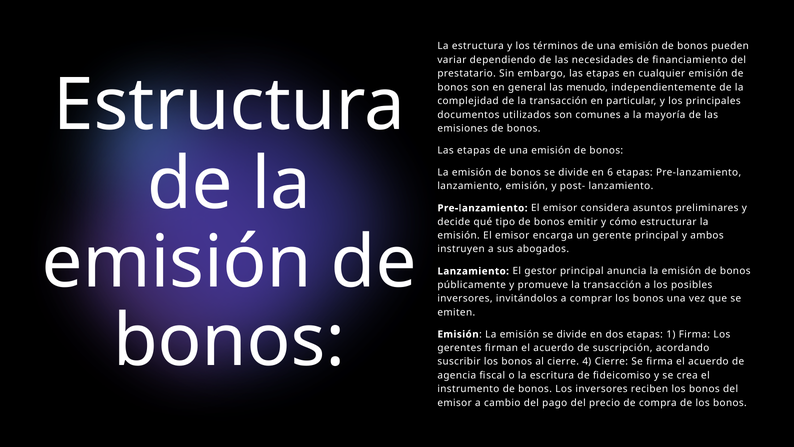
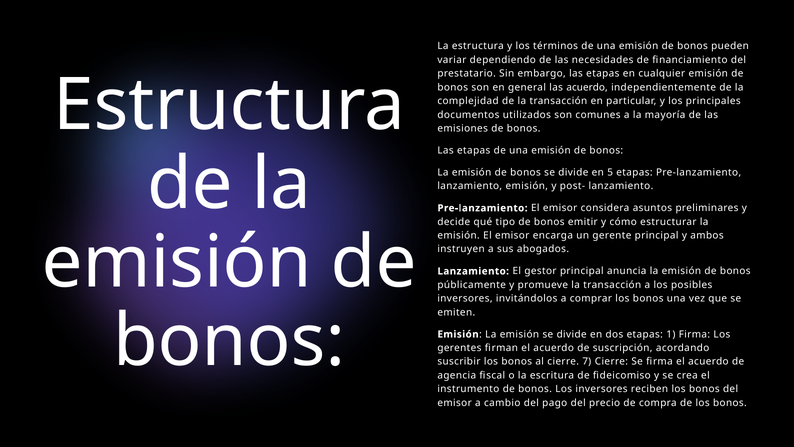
las menudo: menudo -> acuerdo (587, 87)
6: 6 -> 5 (610, 172)
4: 4 -> 7 (587, 361)
